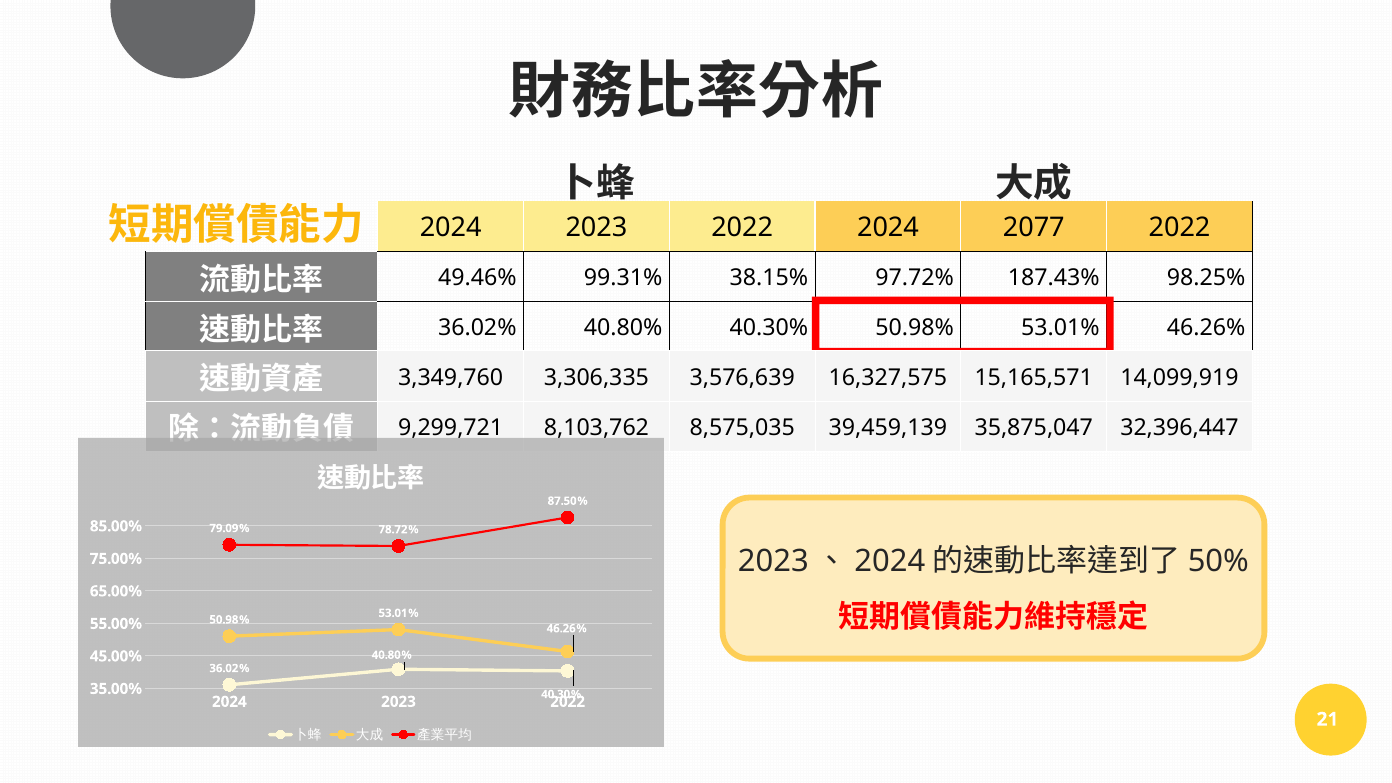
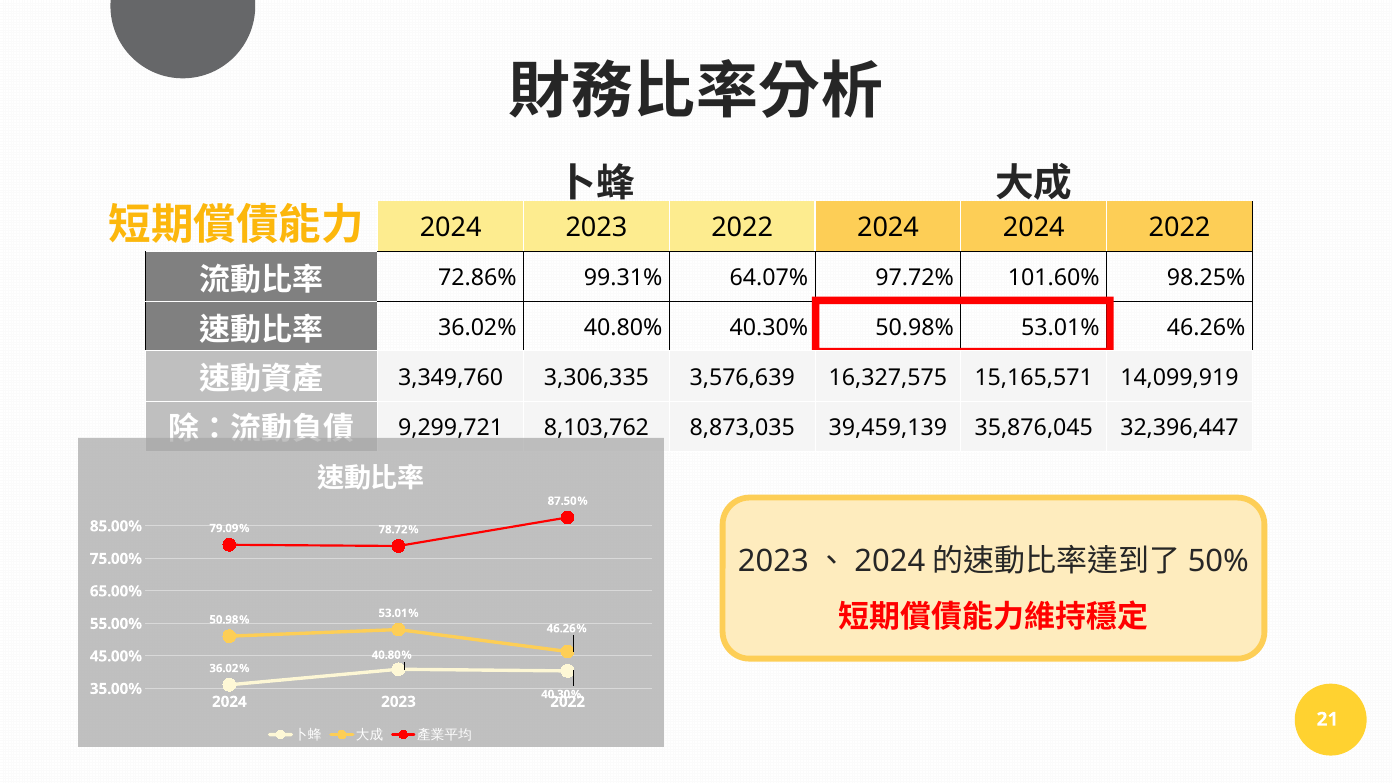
2024 2077: 2077 -> 2024 (1034, 228)
49.46%: 49.46% -> 72.86% (477, 278)
38.15%: 38.15% -> 64.07% (769, 278)
187.43%: 187.43% -> 101.60% (1054, 278)
8,575,035: 8,575,035 -> 8,873,035 (742, 428)
35,875,047: 35,875,047 -> 35,876,045 (1034, 428)
